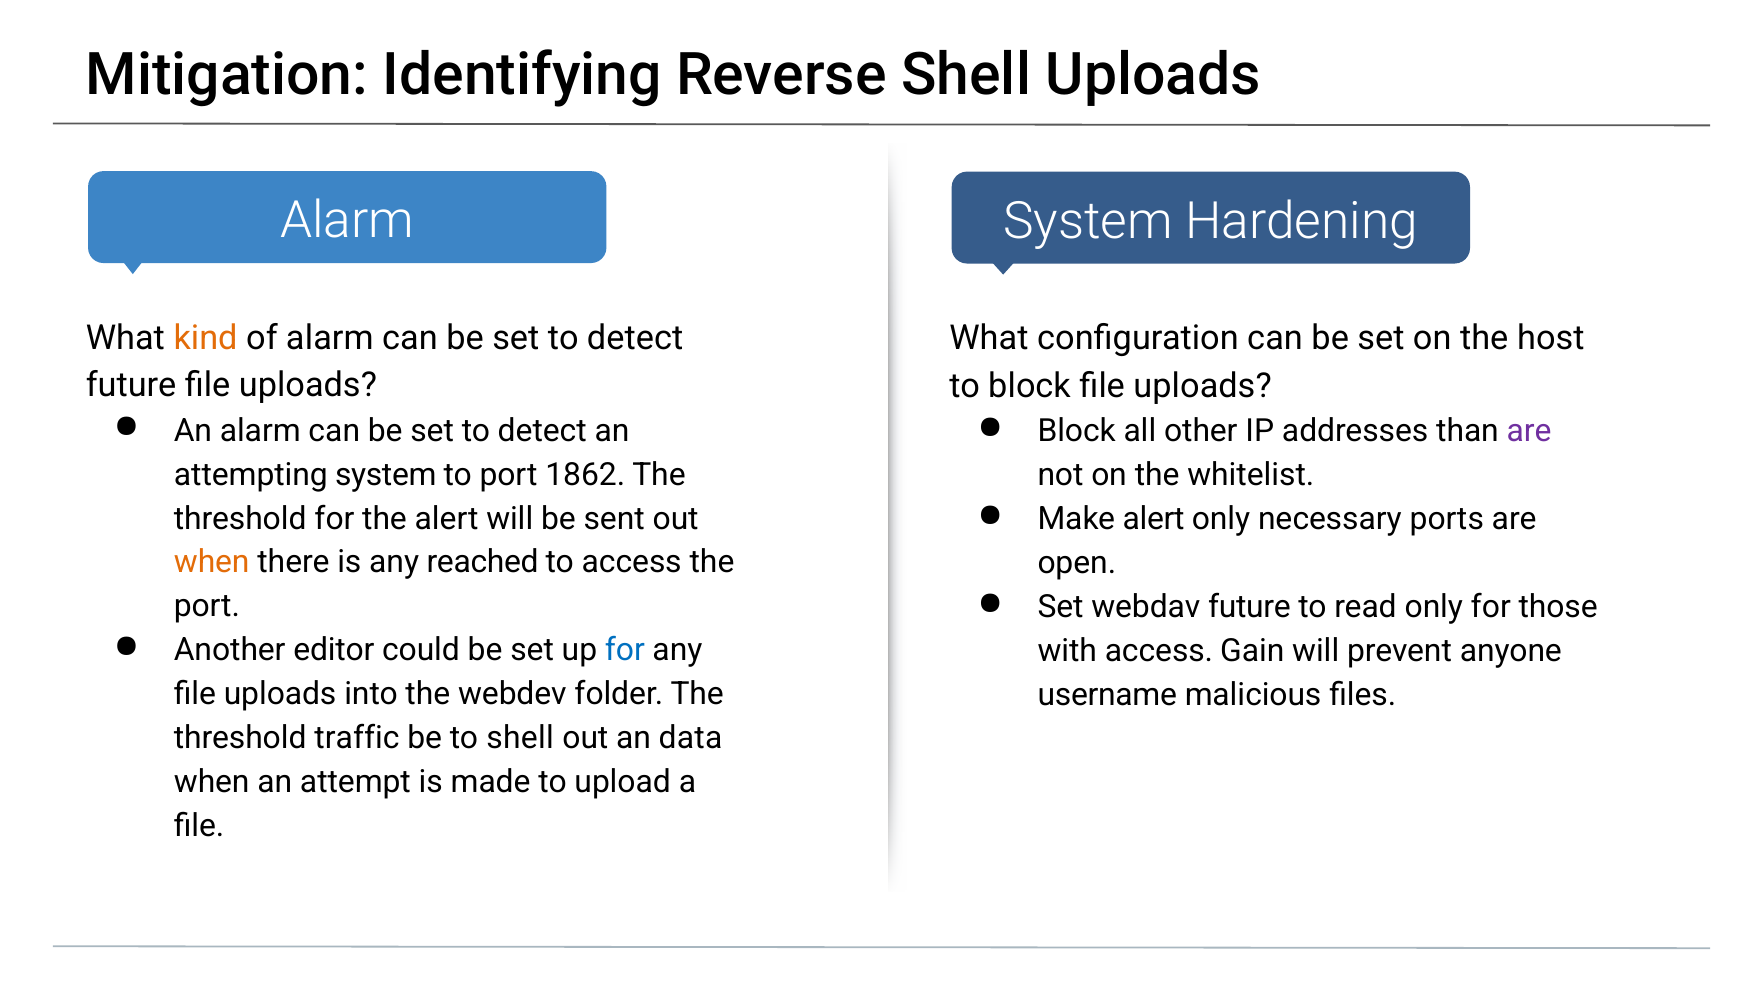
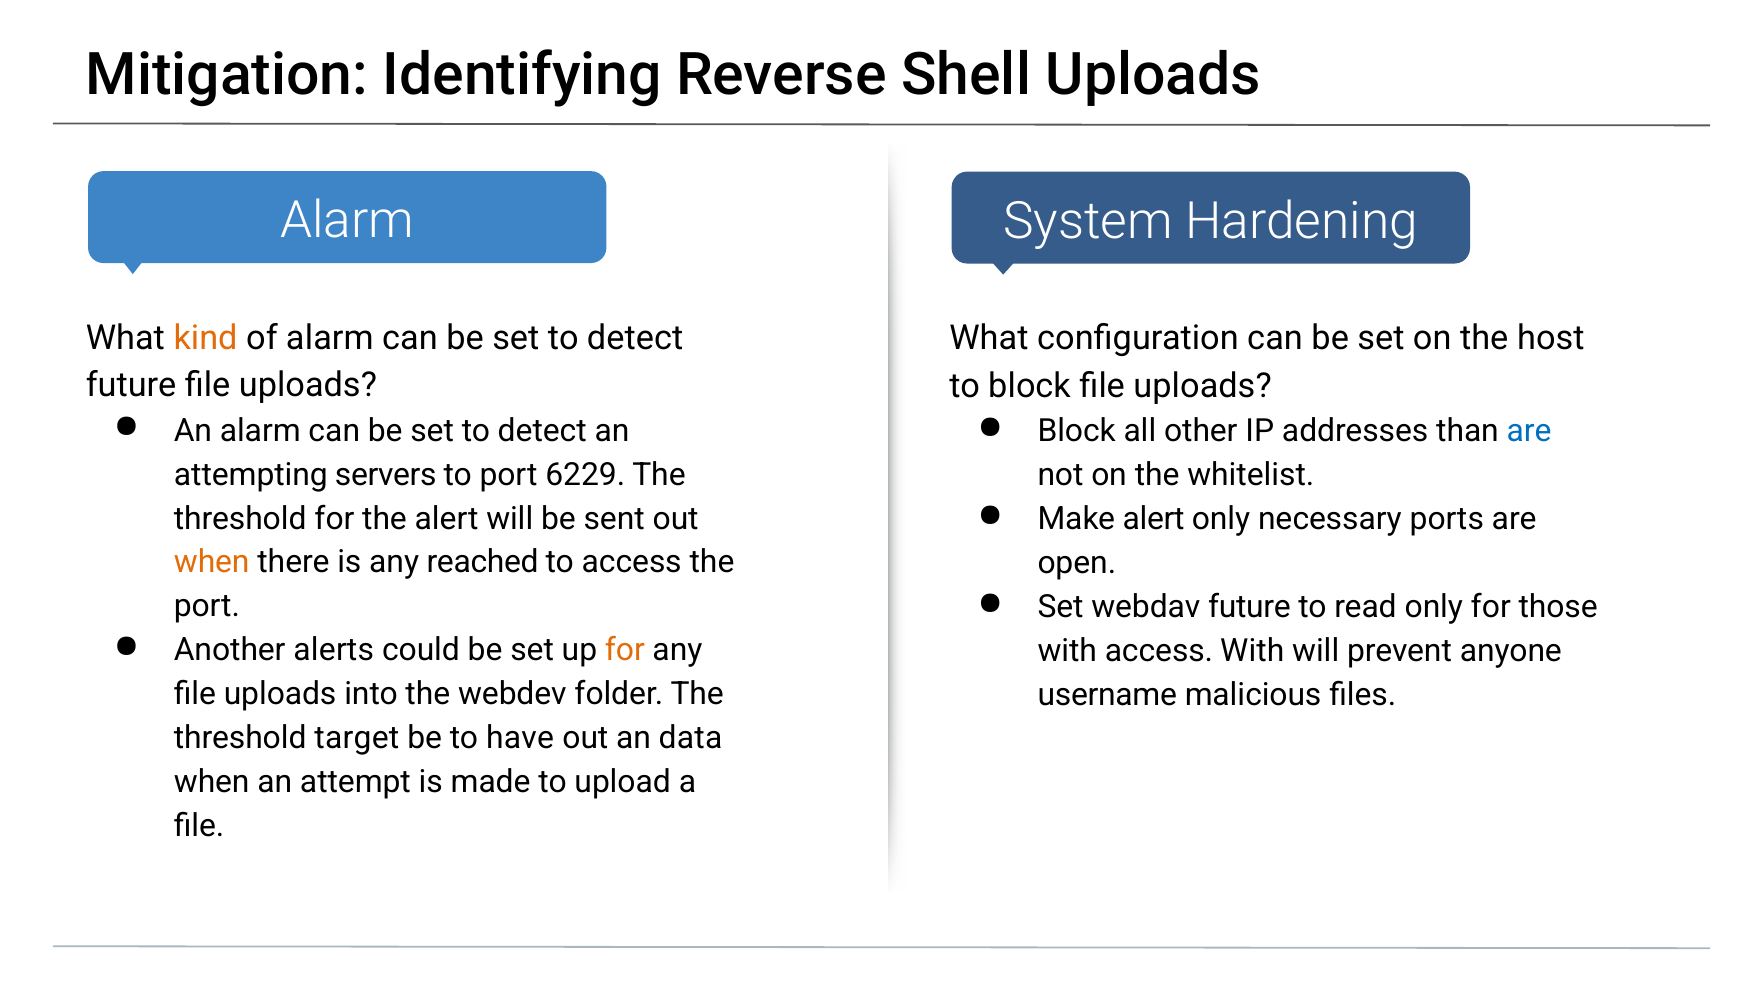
are colour: purple -> blue (1529, 431)
attempting system: system -> servers (386, 474)
1862: 1862 -> 6229 (585, 474)
editor: editor -> alerts (334, 650)
for colour: blue -> orange (625, 650)
access Gain: Gain -> With (1252, 651)
traffic: traffic -> target (357, 738)
to shell: shell -> have (520, 738)
